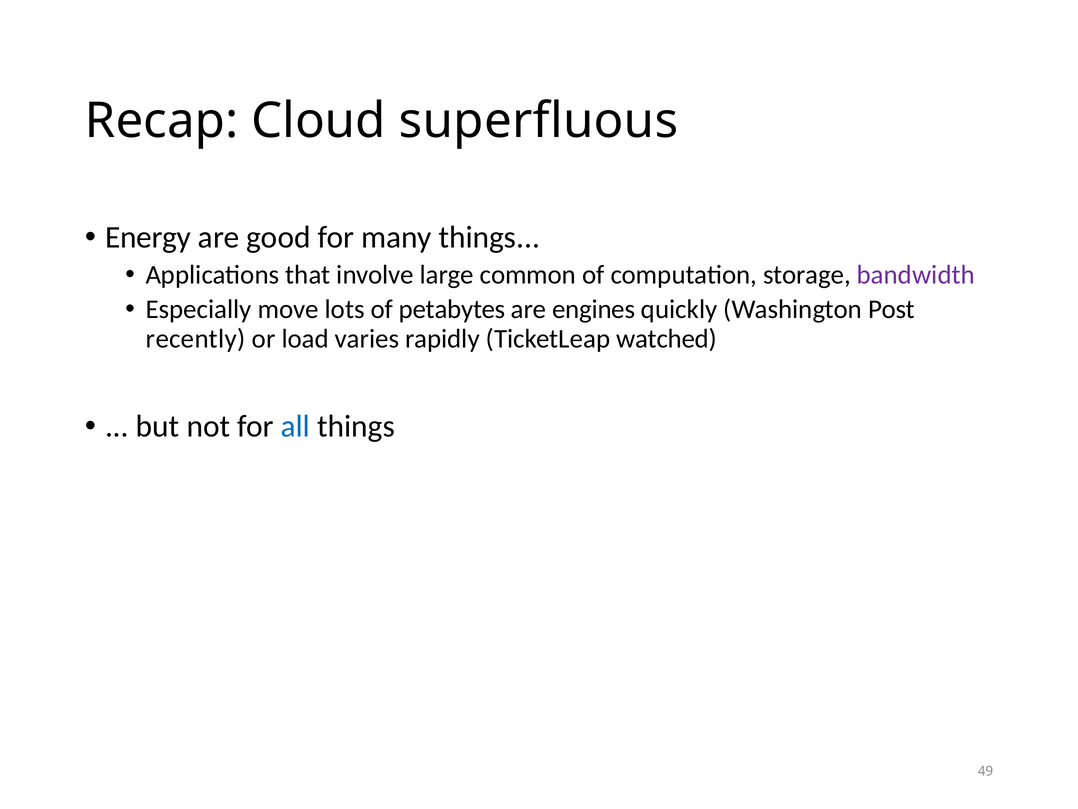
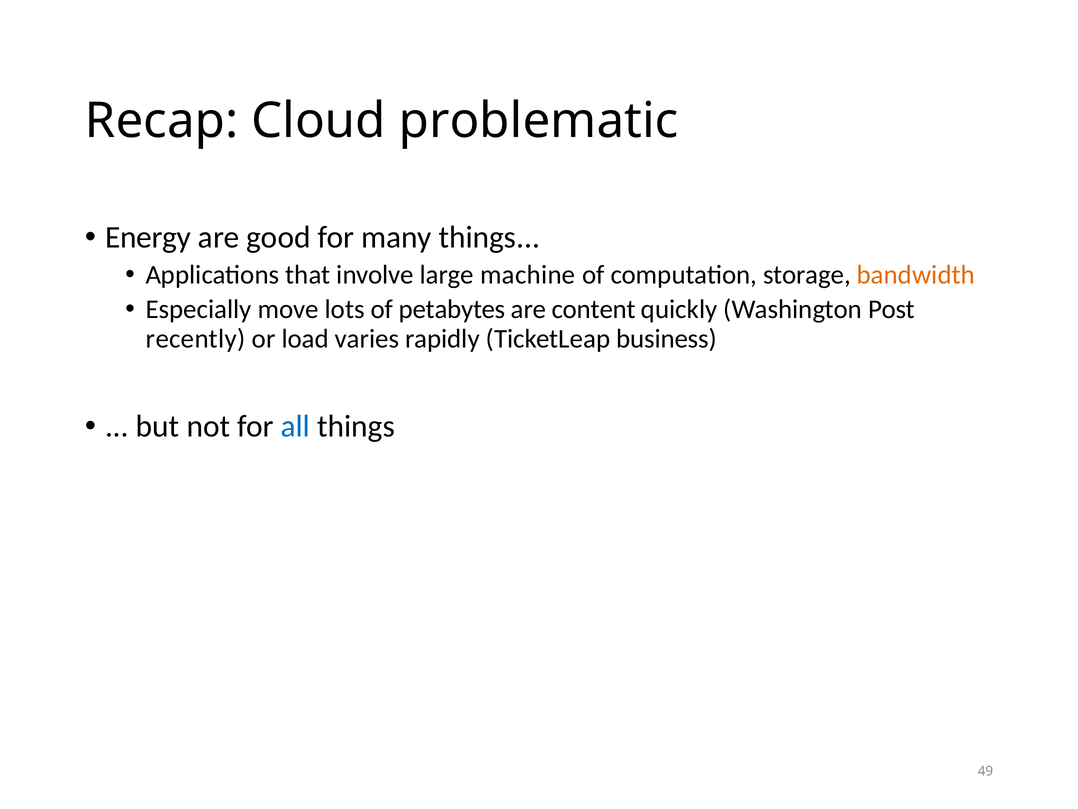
superfluous: superfluous -> problematic (539, 121)
common: common -> machine (528, 275)
bandwidth colour: purple -> orange (916, 275)
engines: engines -> content (594, 309)
watched: watched -> business (667, 338)
